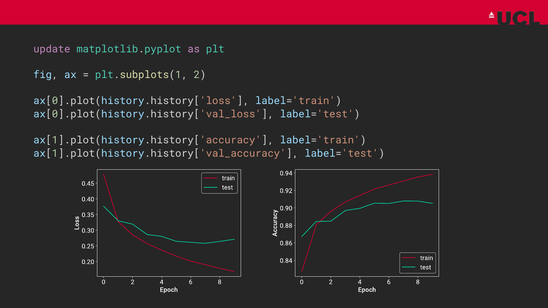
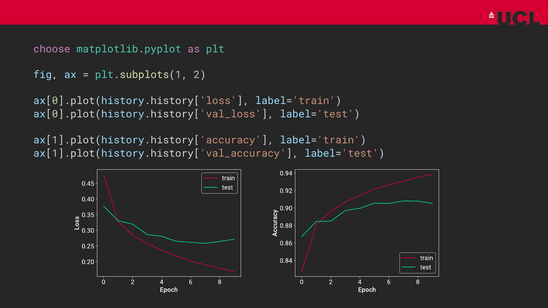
update: update -> choose (52, 49)
